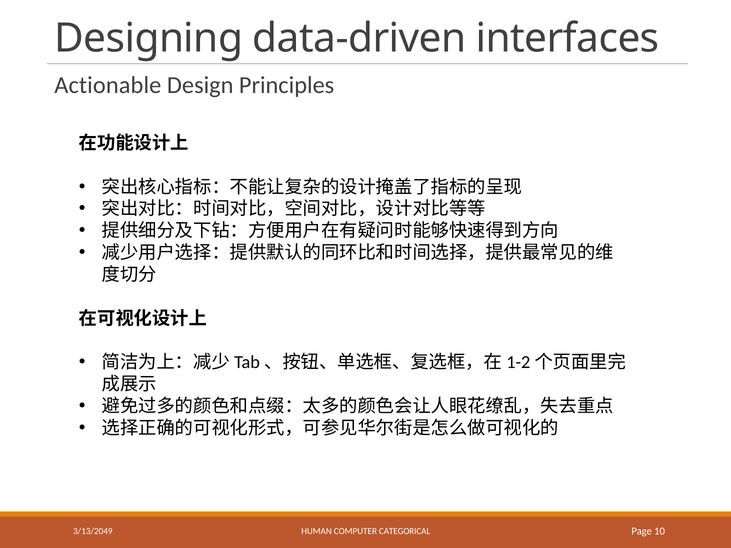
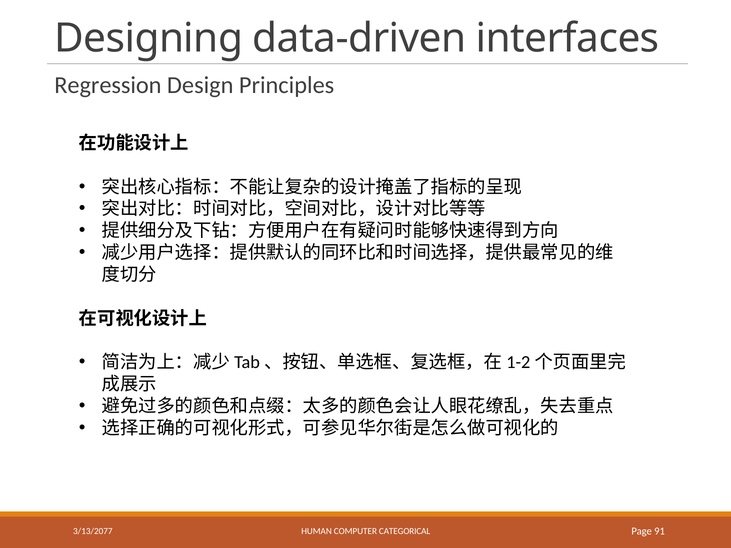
Actionable: Actionable -> Regression (108, 85)
3/13/2049: 3/13/2049 -> 3/13/2077 (93, 532)
10: 10 -> 91 (660, 532)
